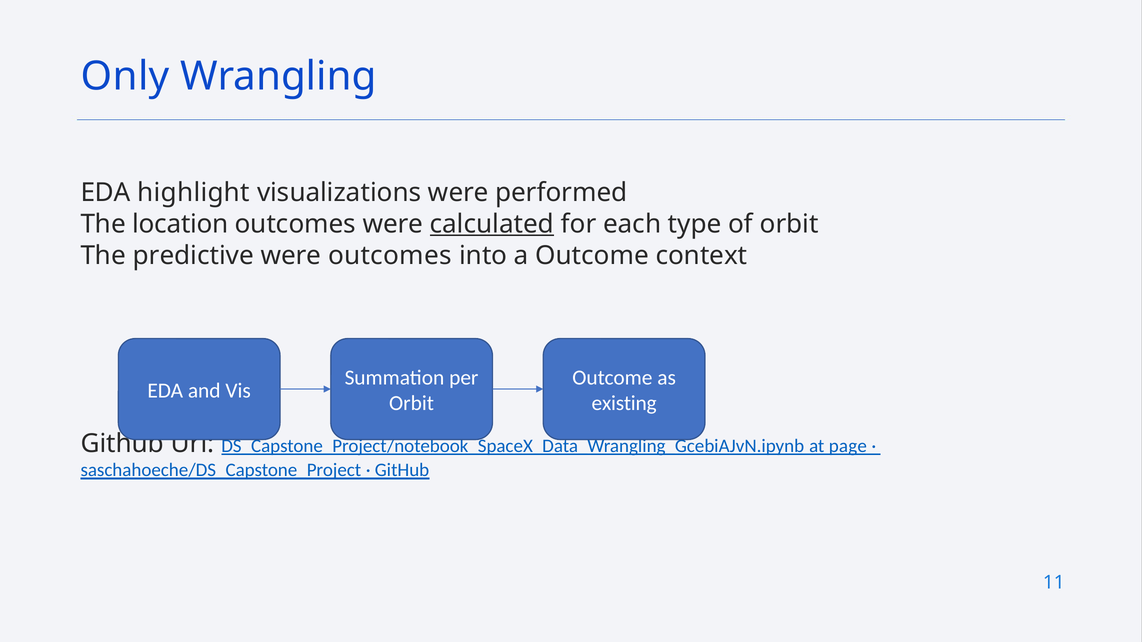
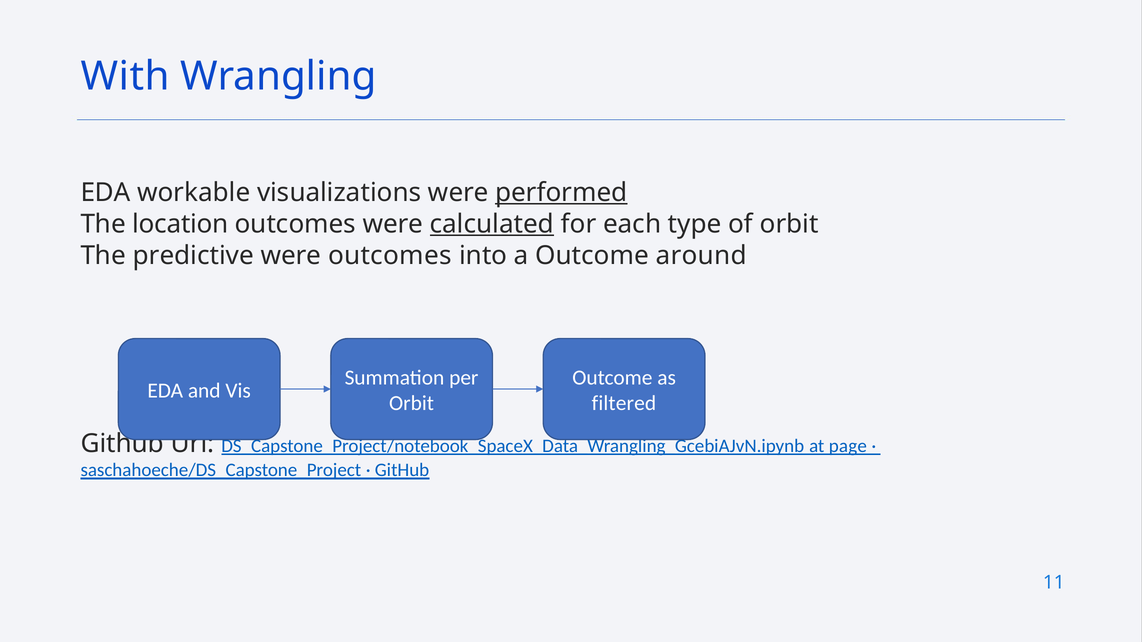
Only: Only -> With (125, 76)
highlight: highlight -> workable (194, 193)
performed underline: none -> present (561, 193)
context: context -> around (701, 256)
existing: existing -> filtered (624, 404)
